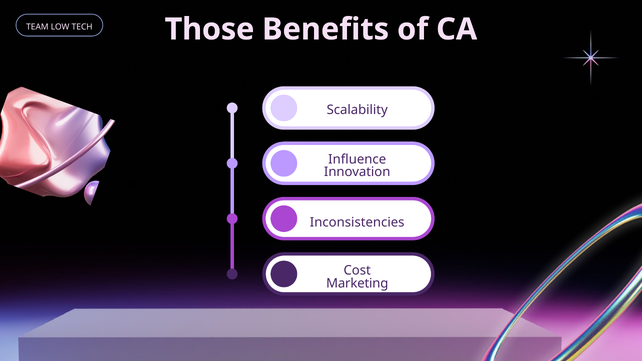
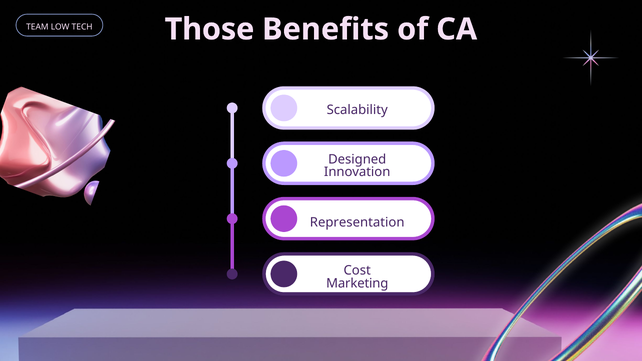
Influence: Influence -> Designed (357, 160)
Inconsistencies: Inconsistencies -> Representation (357, 222)
